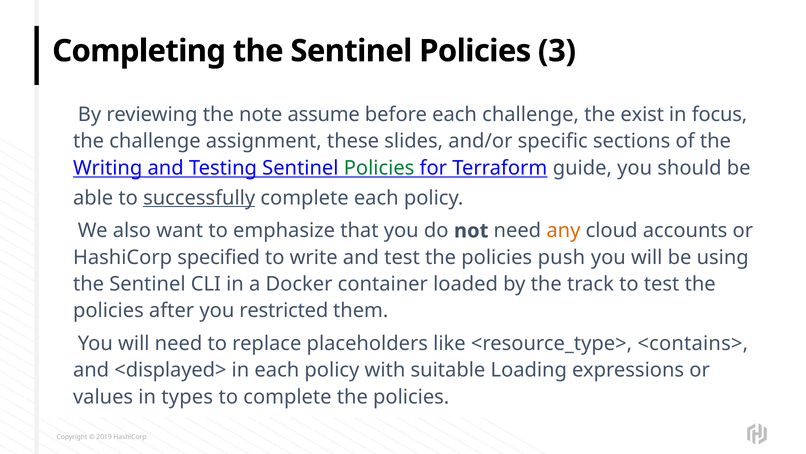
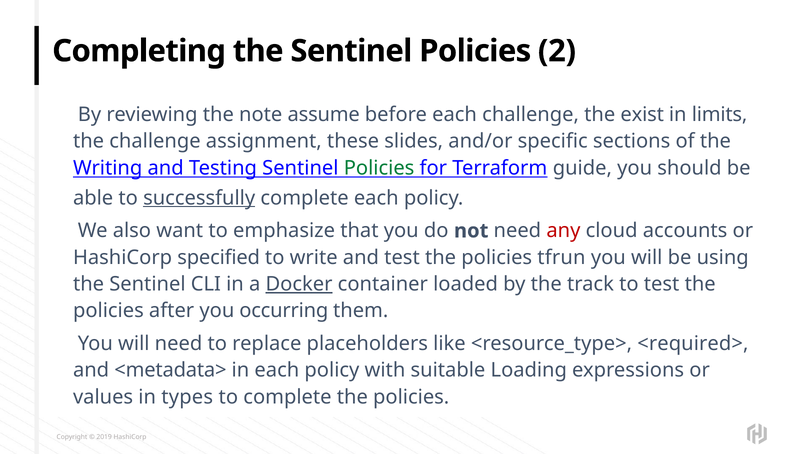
3: 3 -> 2 (557, 51)
focus: focus -> limits (720, 114)
any colour: orange -> red (563, 230)
push: push -> tfrun (561, 257)
Docker underline: none -> present (299, 284)
restricted: restricted -> occurring (284, 310)
<contains>: <contains> -> <required> (693, 343)
<displayed>: <displayed> -> <metadata> (170, 370)
